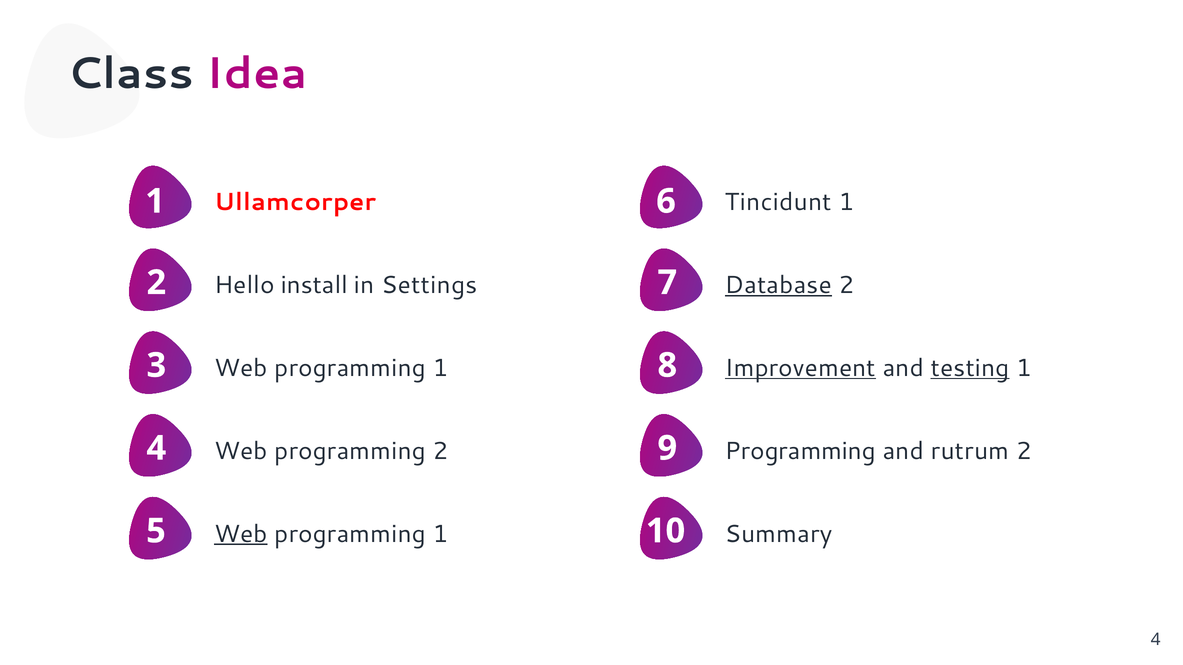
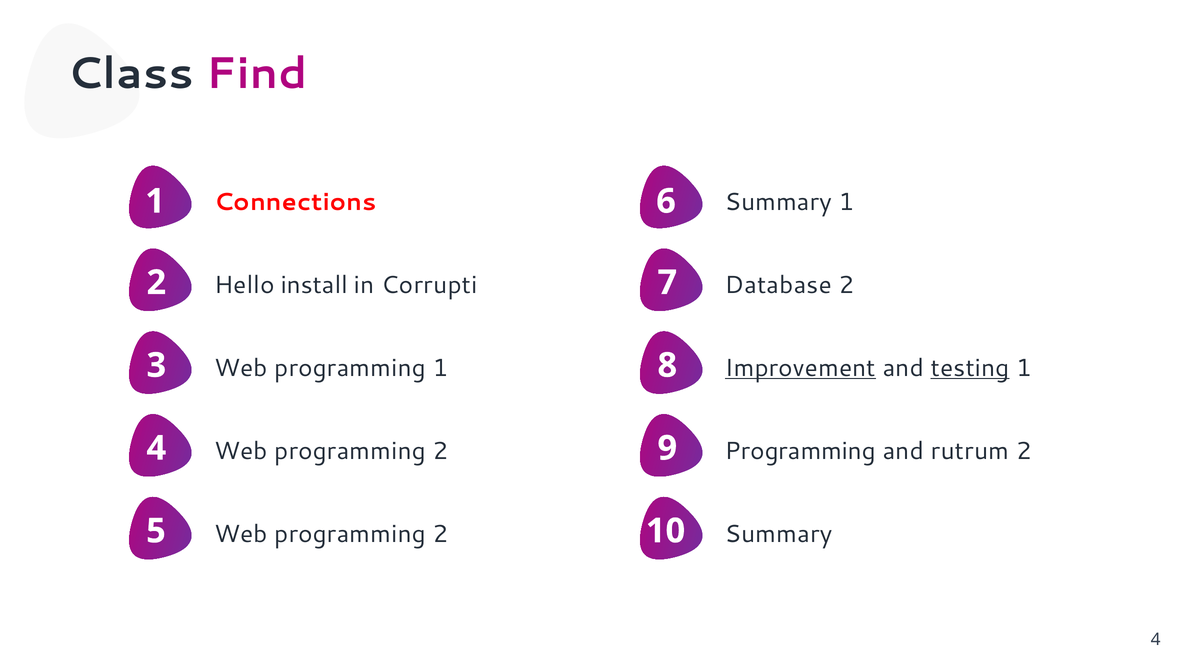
Idea: Idea -> Find (257, 74)
6 Tincidunt: Tincidunt -> Summary (778, 202)
Ullamcorper: Ullamcorper -> Connections (295, 202)
Settings: Settings -> Corrupti (429, 285)
Database underline: present -> none (778, 285)
Web underline: present -> none (241, 534)
1: 1 -> 2 (440, 534)
